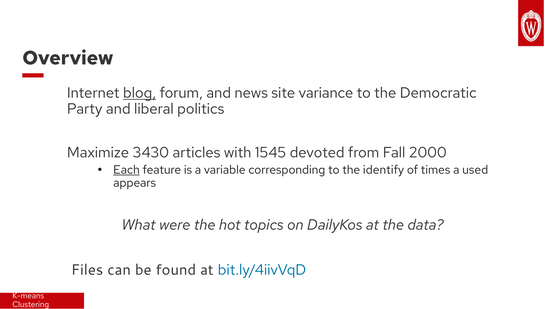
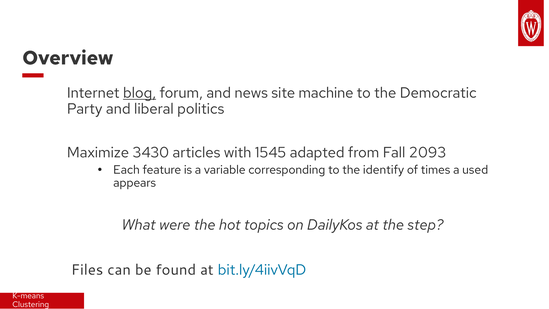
variance: variance -> machine (326, 93)
devoted: devoted -> adapted (317, 152)
2000: 2000 -> 2093 (428, 152)
Each underline: present -> none (126, 170)
data: data -> step (425, 225)
